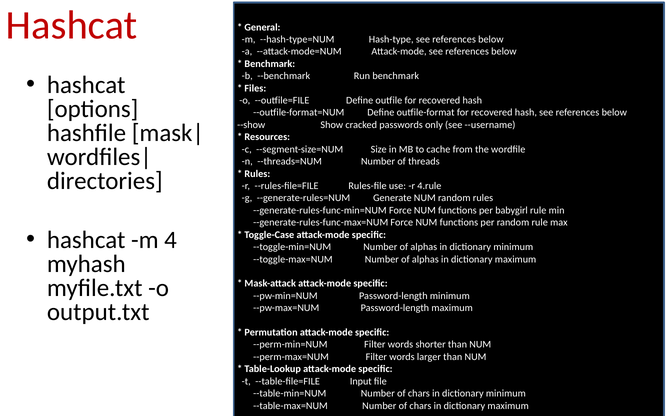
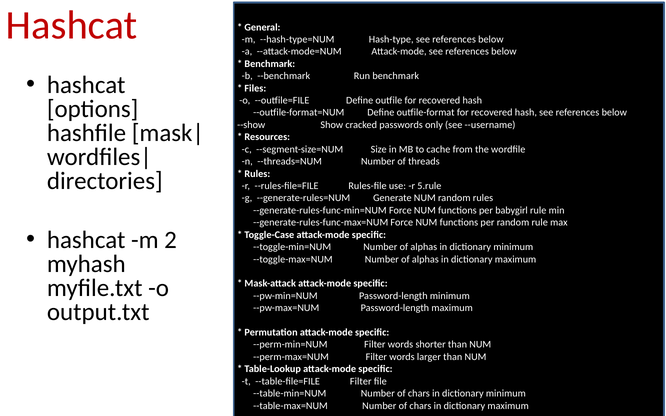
4.rule: 4.rule -> 5.rule (429, 186)
4: 4 -> 2 (171, 240)
--table-file=FILE Input: Input -> Filter (361, 382)
